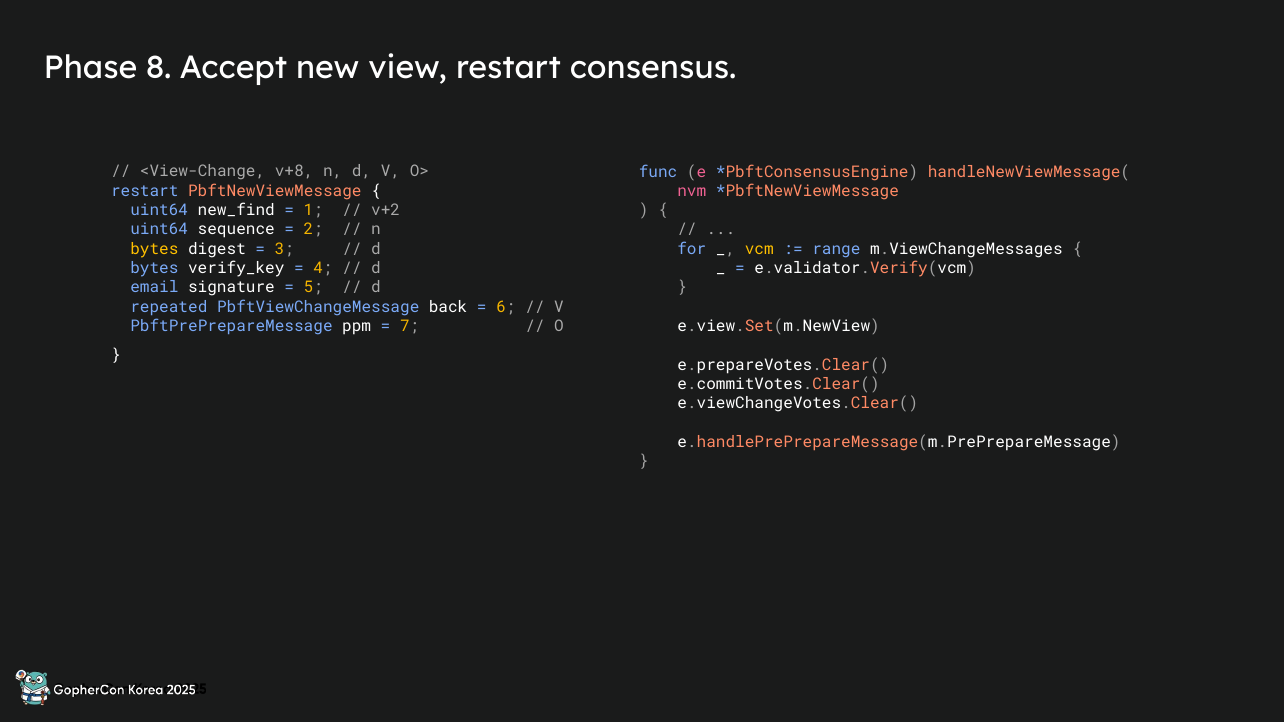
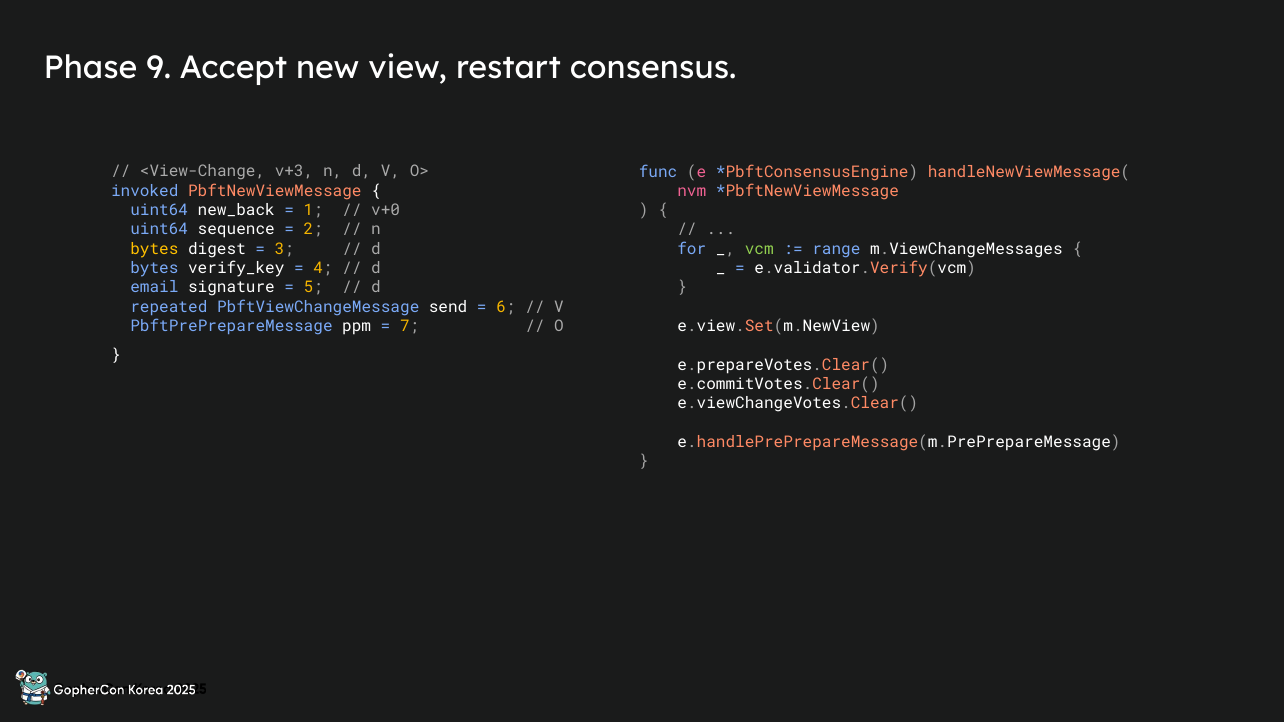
8: 8 -> 9 (159, 68)
v+8: v+8 -> v+3 (294, 172)
restart: restart -> invoked (145, 191)
new_find: new_find -> new_back (236, 210)
v+2: v+2 -> v+0 (386, 210)
vcm colour: yellow -> light green (759, 249)
back: back -> send (448, 307)
